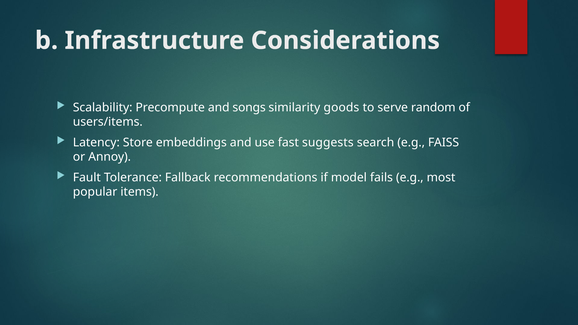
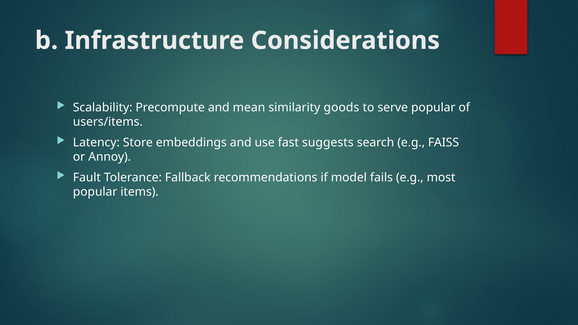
songs: songs -> mean (249, 108)
serve random: random -> popular (433, 108)
